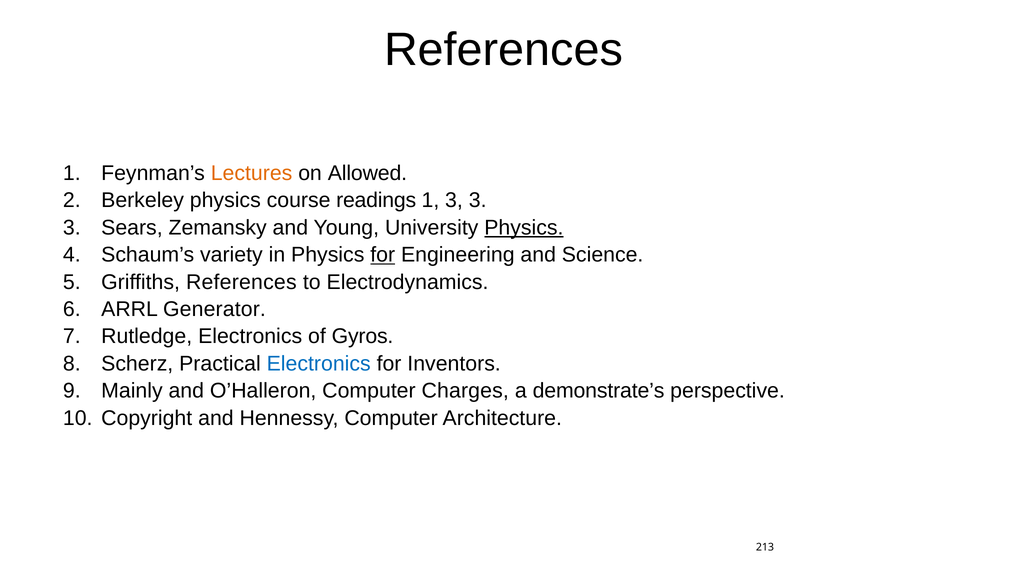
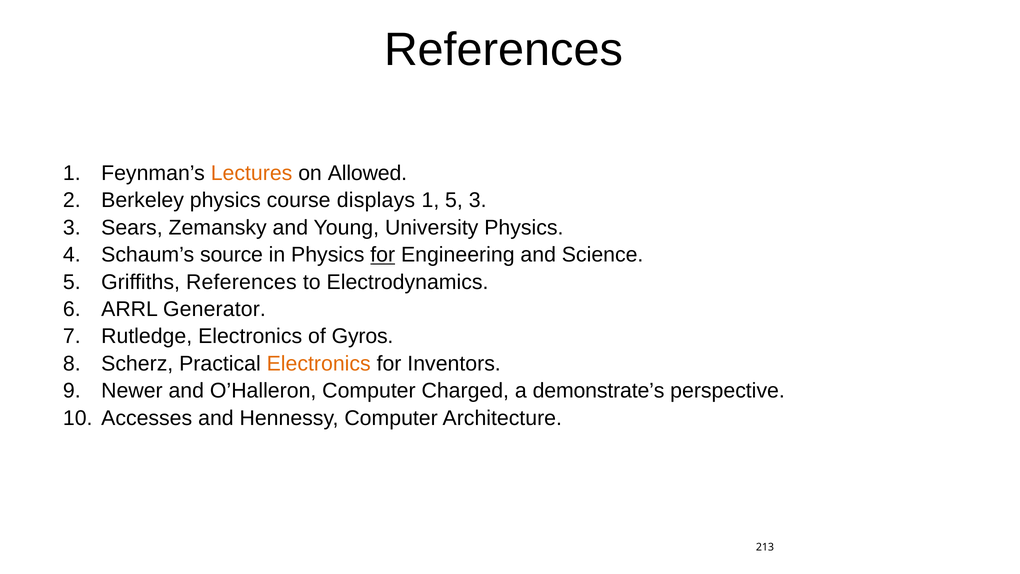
readings: readings -> displays (376, 200)
1 3: 3 -> 5 (454, 200)
Physics underline: present -> none (524, 228)
variety: variety -> source (231, 255)
Electronics colour: blue -> orange (319, 364)
Mainly: Mainly -> Newer (132, 391)
Charges: Charges -> Charged (465, 391)
Copyright: Copyright -> Accesses (147, 418)
